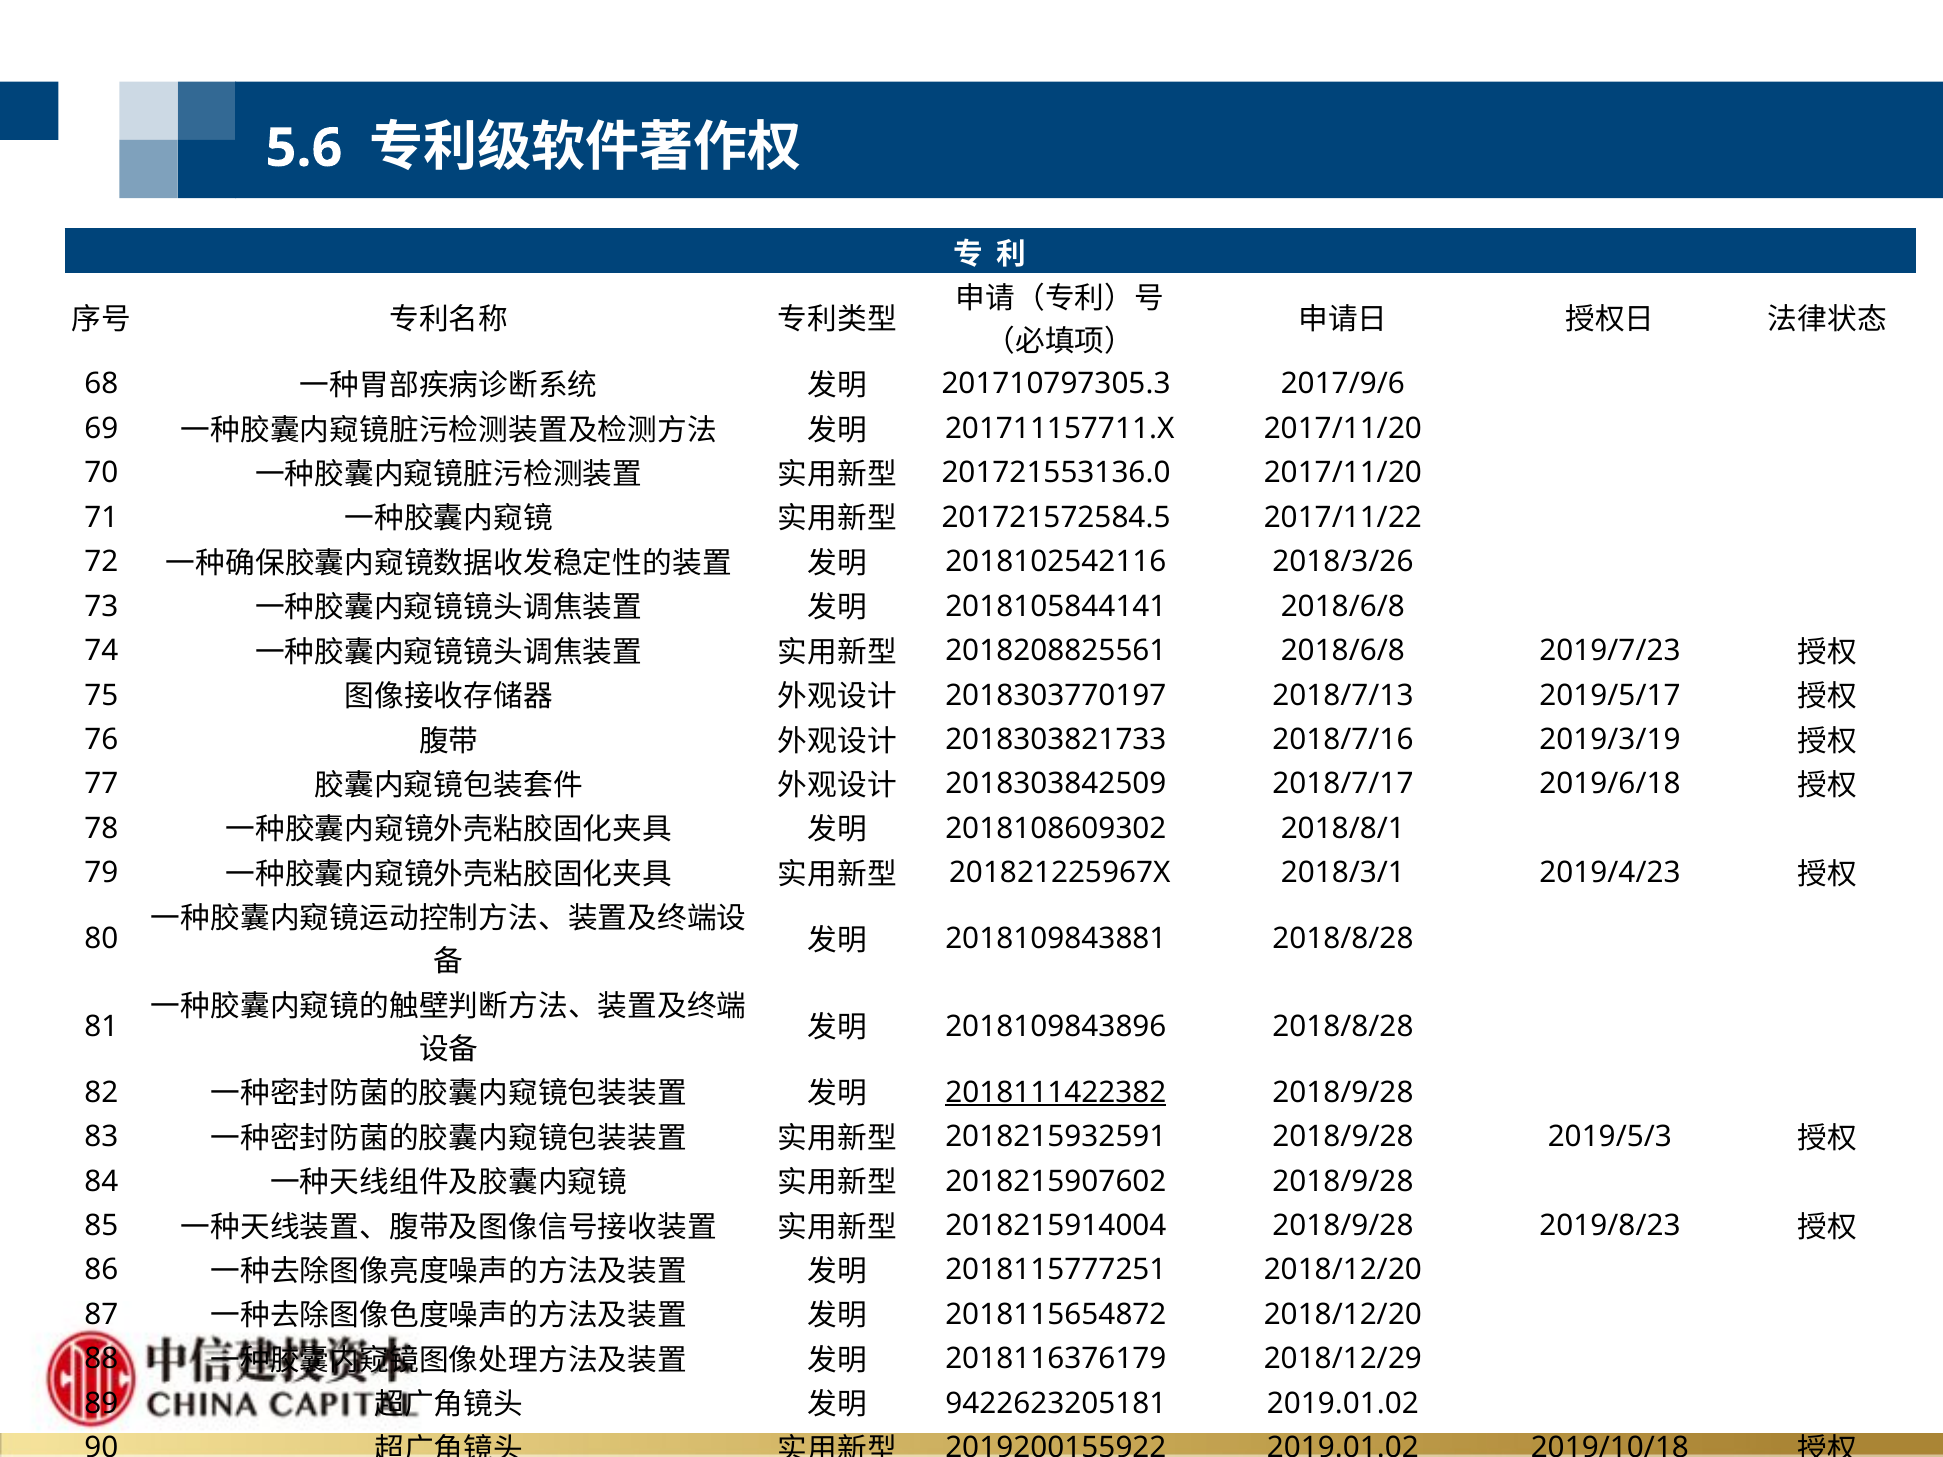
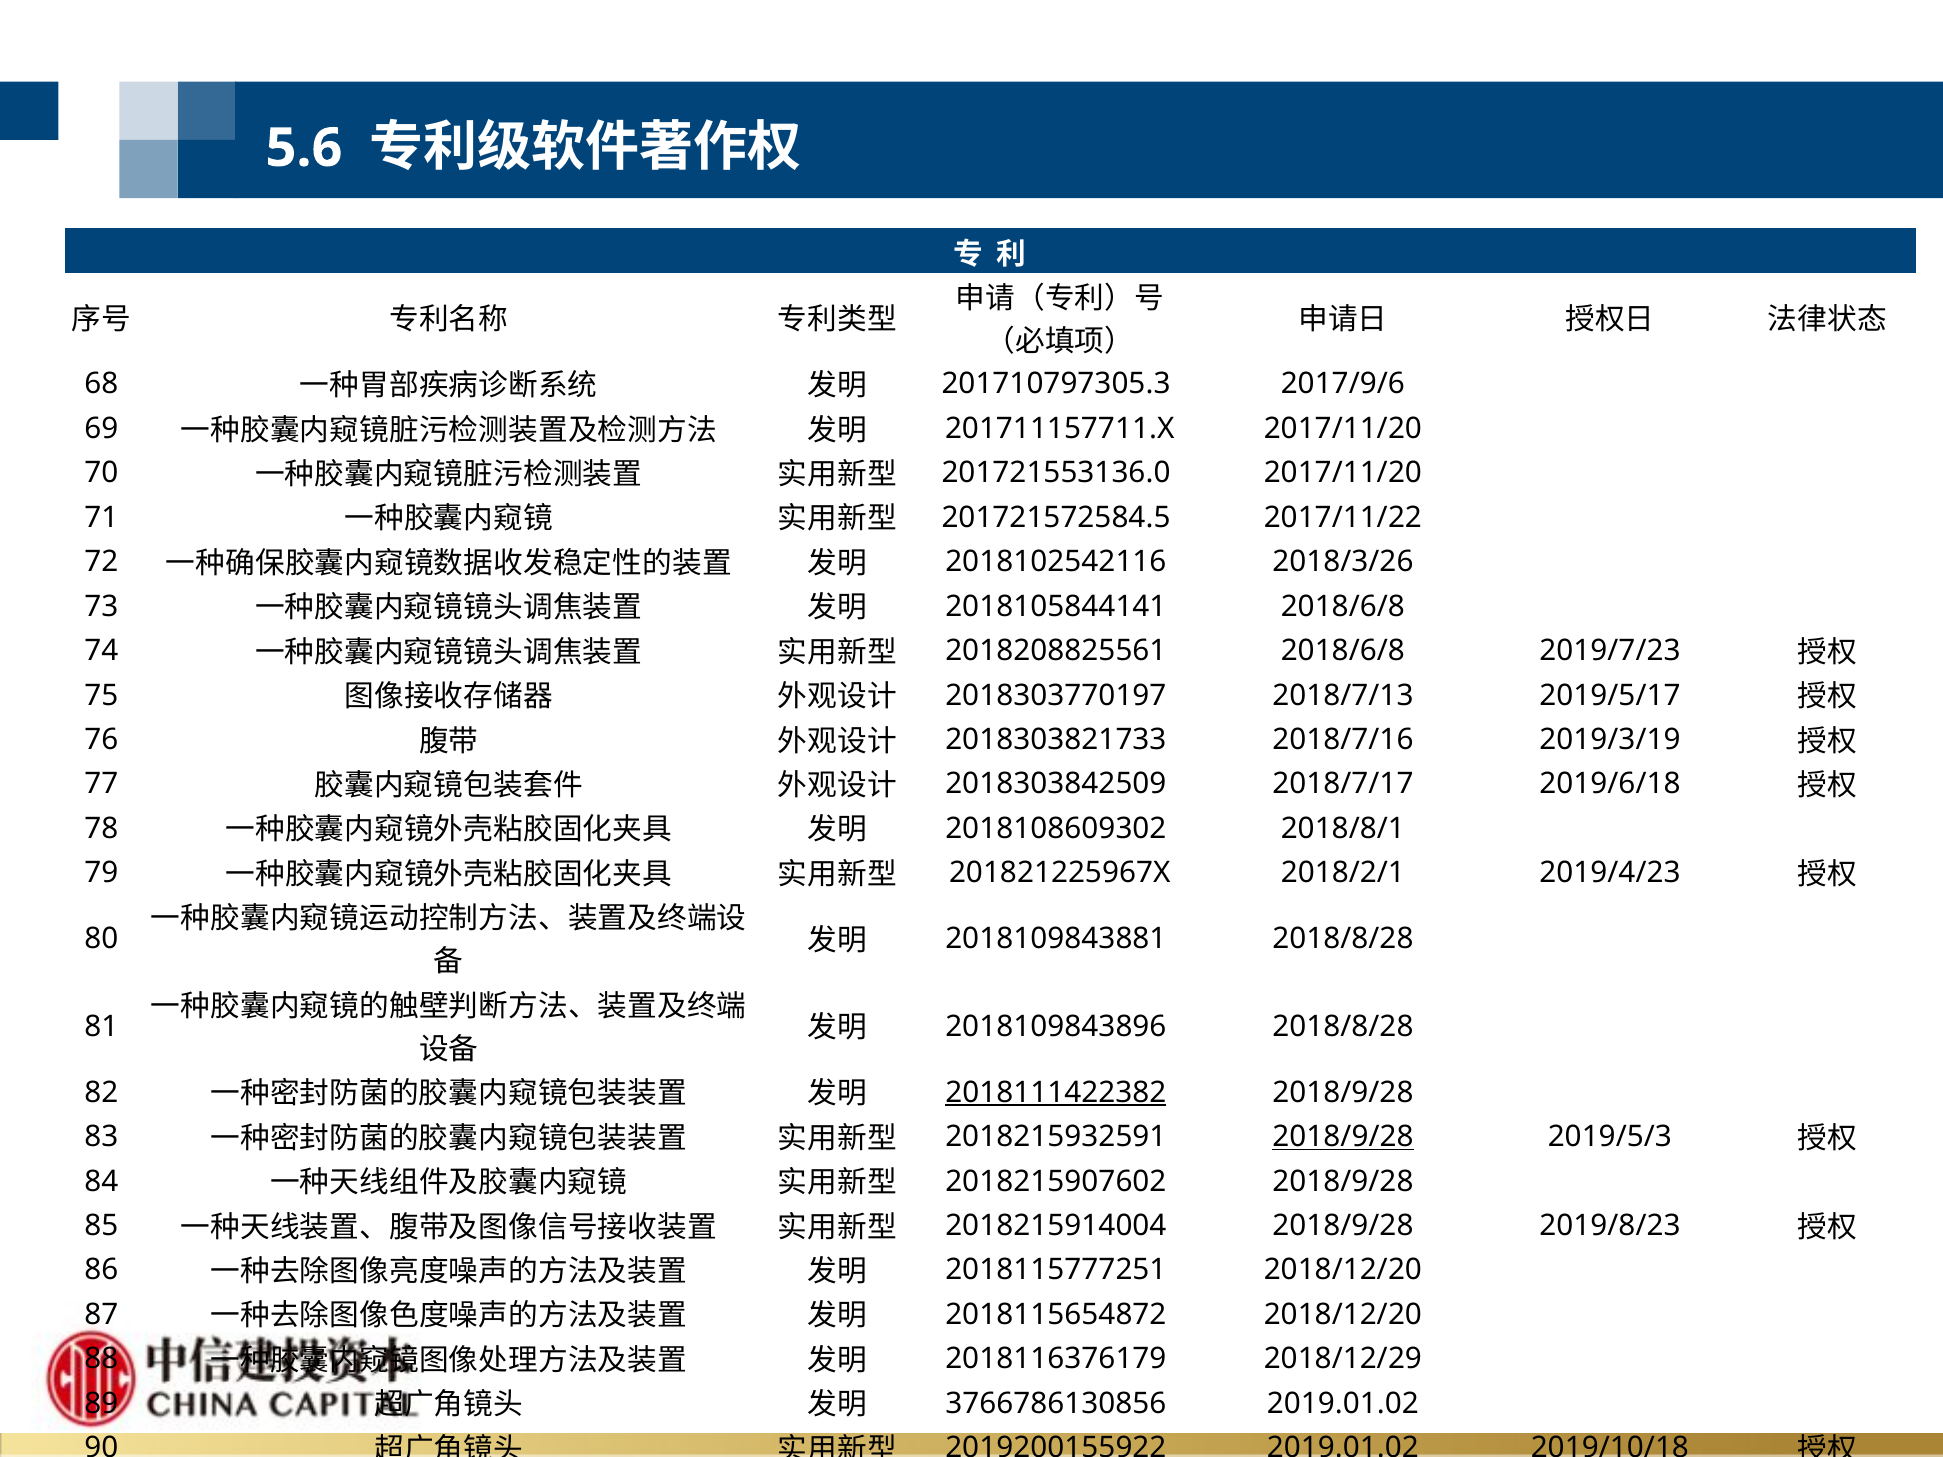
2018/3/1: 2018/3/1 -> 2018/2/1 (1343, 873)
2018/9/28 underline: none -> present (1343, 1137)
9422623205181: 9422623205181 -> 3766786130856 (1056, 1404)
